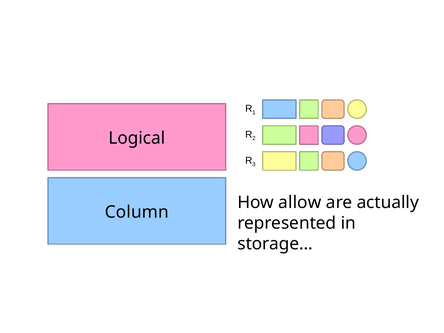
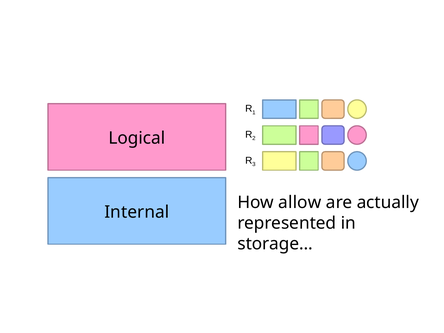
Column: Column -> Internal (137, 212)
